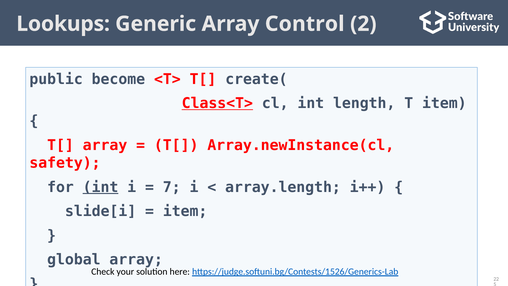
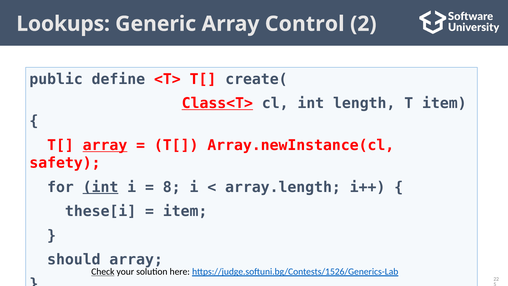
become: become -> define (118, 79)
array underline: none -> present (105, 145)
7: 7 -> 8 (172, 187)
slide[i: slide[i -> these[i (101, 211)
global: global -> should (74, 259)
Check underline: none -> present (103, 272)
